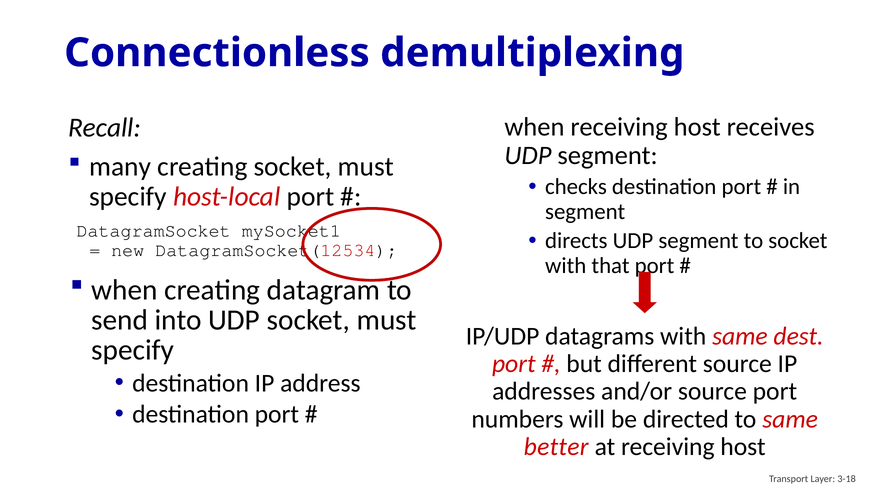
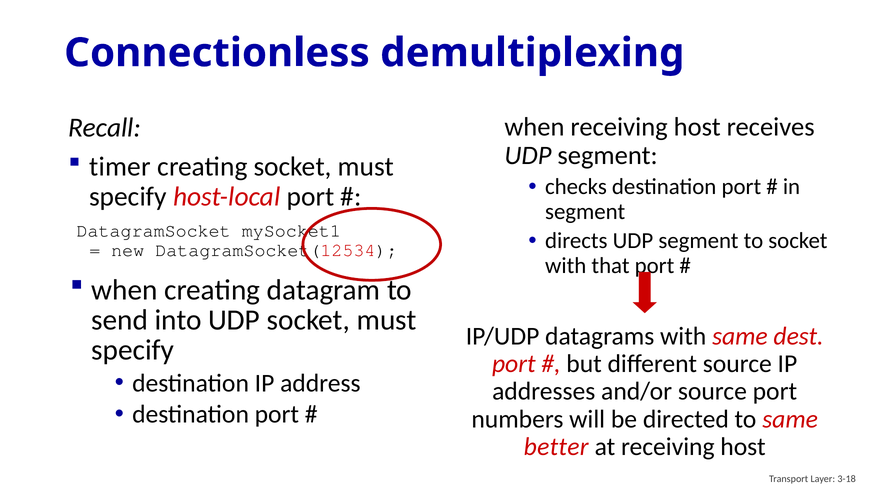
many: many -> timer (120, 167)
